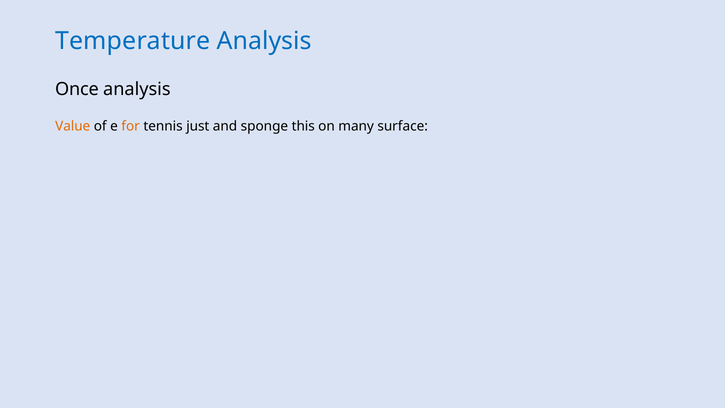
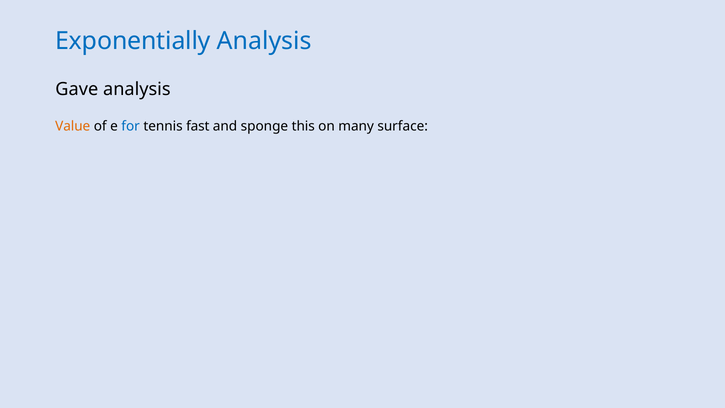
Temperature: Temperature -> Exponentially (133, 41)
Once: Once -> Gave (77, 89)
for colour: orange -> blue (131, 126)
just: just -> fast (198, 126)
